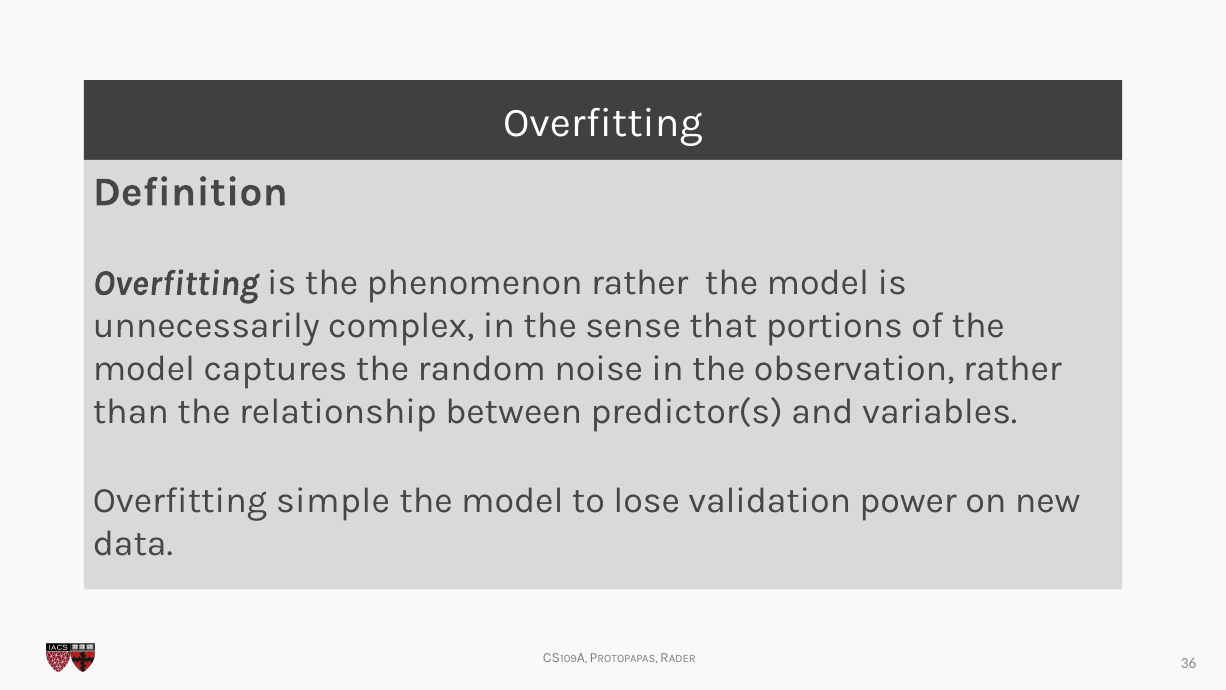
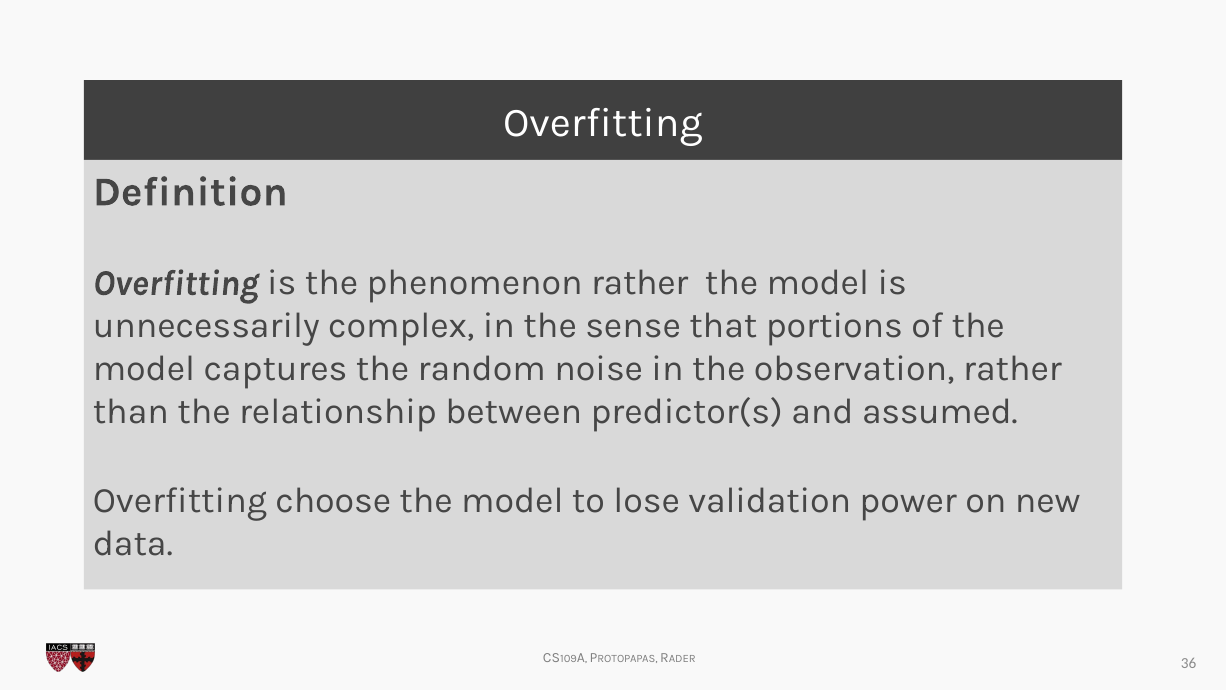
variables: variables -> assumed (940, 412)
simple: simple -> choose (333, 500)
